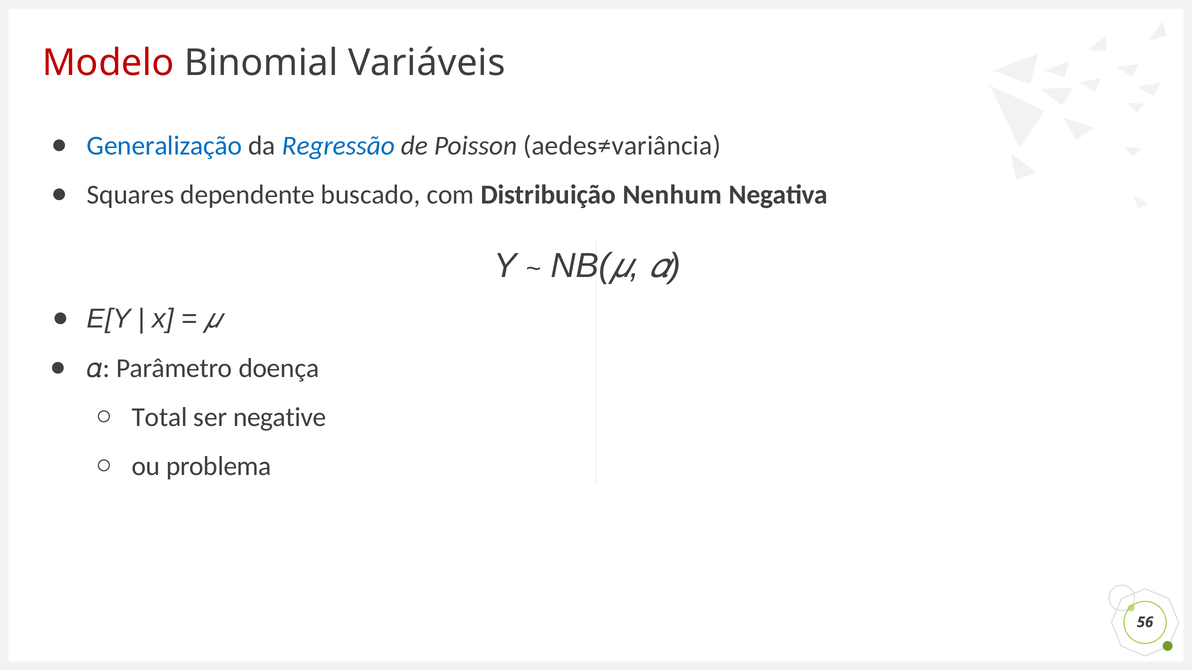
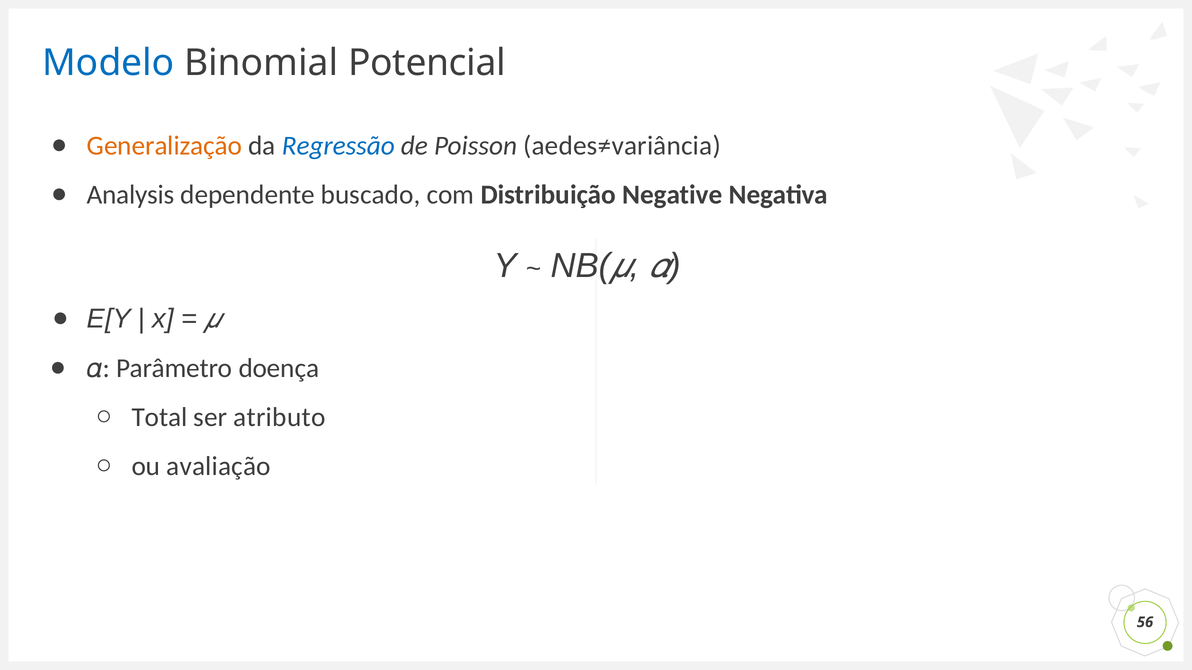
Modelo colour: red -> blue (108, 63)
Variáveis: Variáveis -> Potencial (427, 63)
Generalização colour: blue -> orange (165, 146)
Squares: Squares -> Analysis (131, 195)
Nenhum: Nenhum -> Negative (672, 195)
negative: negative -> atributo (279, 417)
problema: problema -> avaliação (219, 467)
